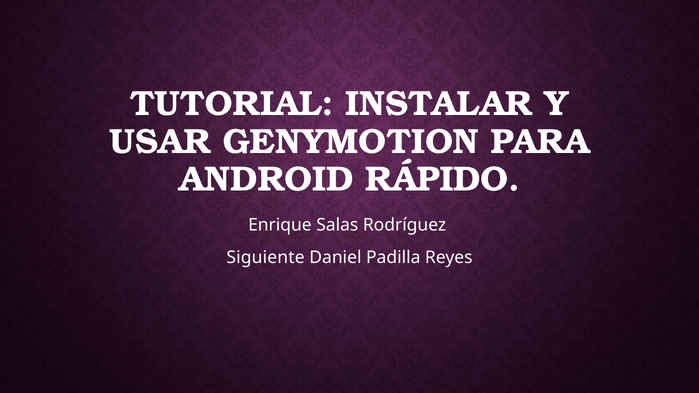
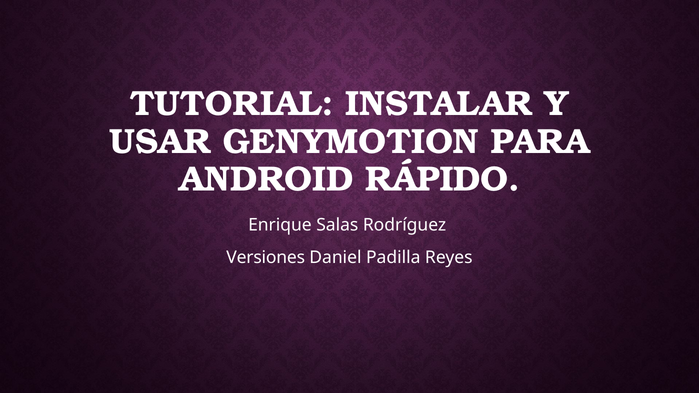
Siguiente: Siguiente -> Versiones (266, 257)
